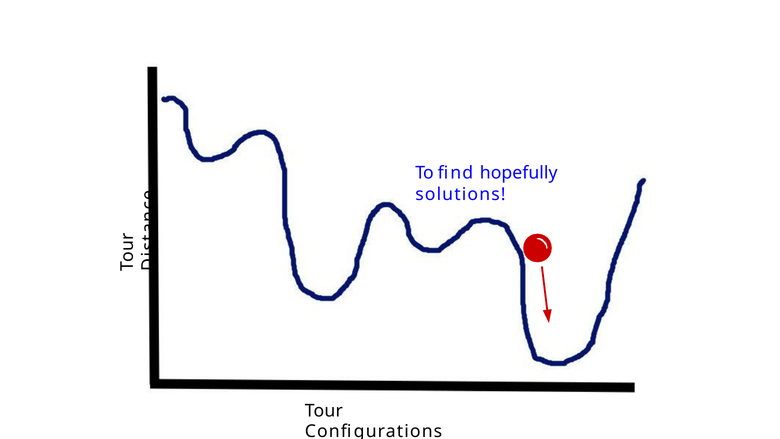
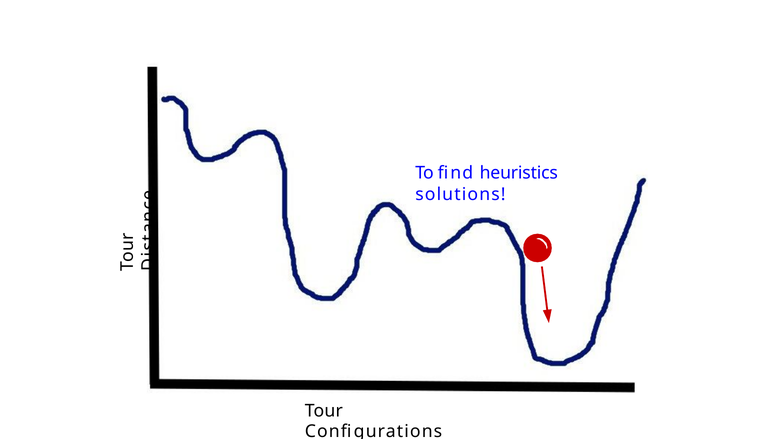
hopefully: hopefully -> heuristics (519, 173)
